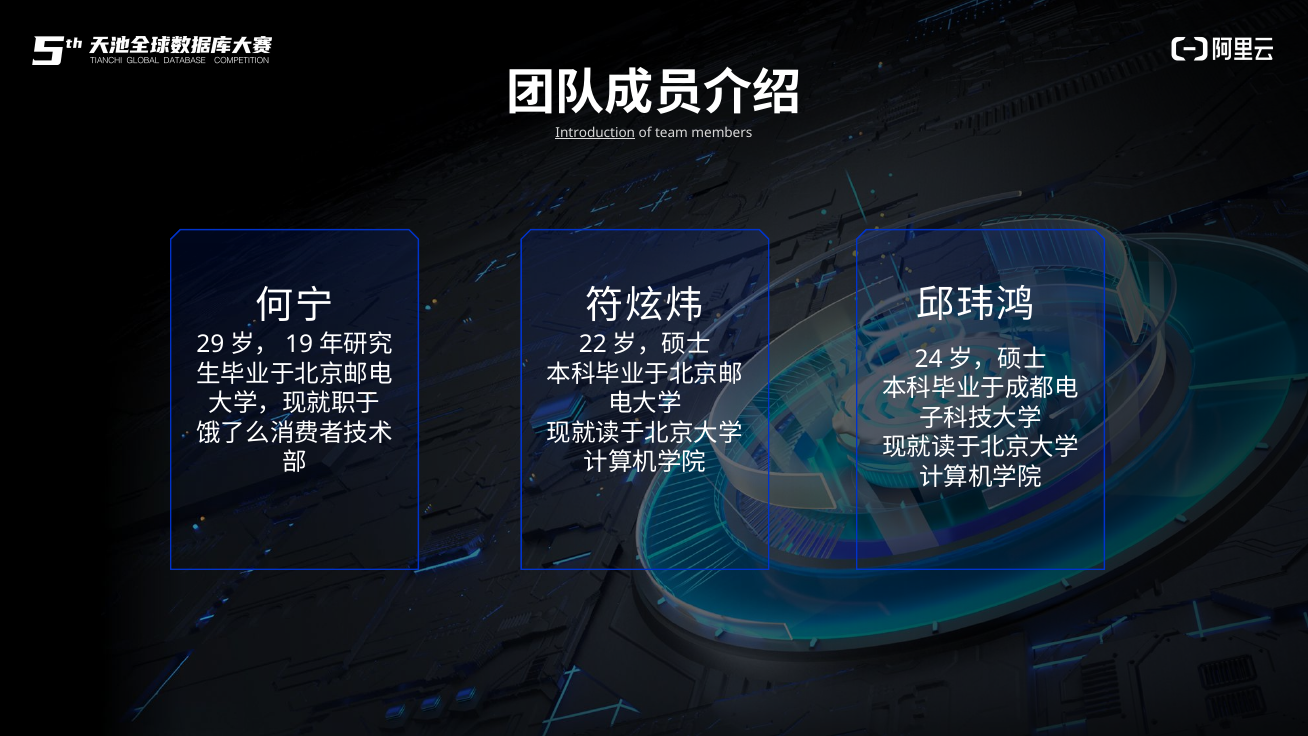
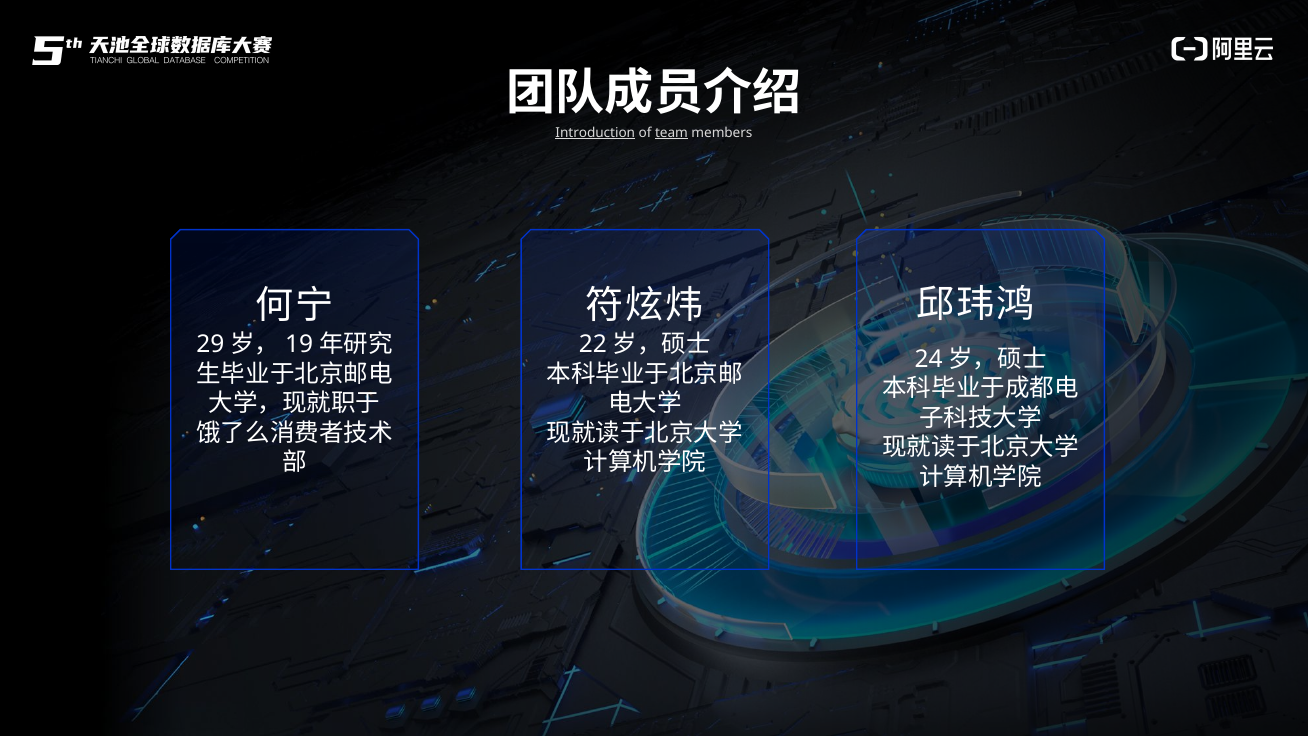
team underline: none -> present (672, 133)
